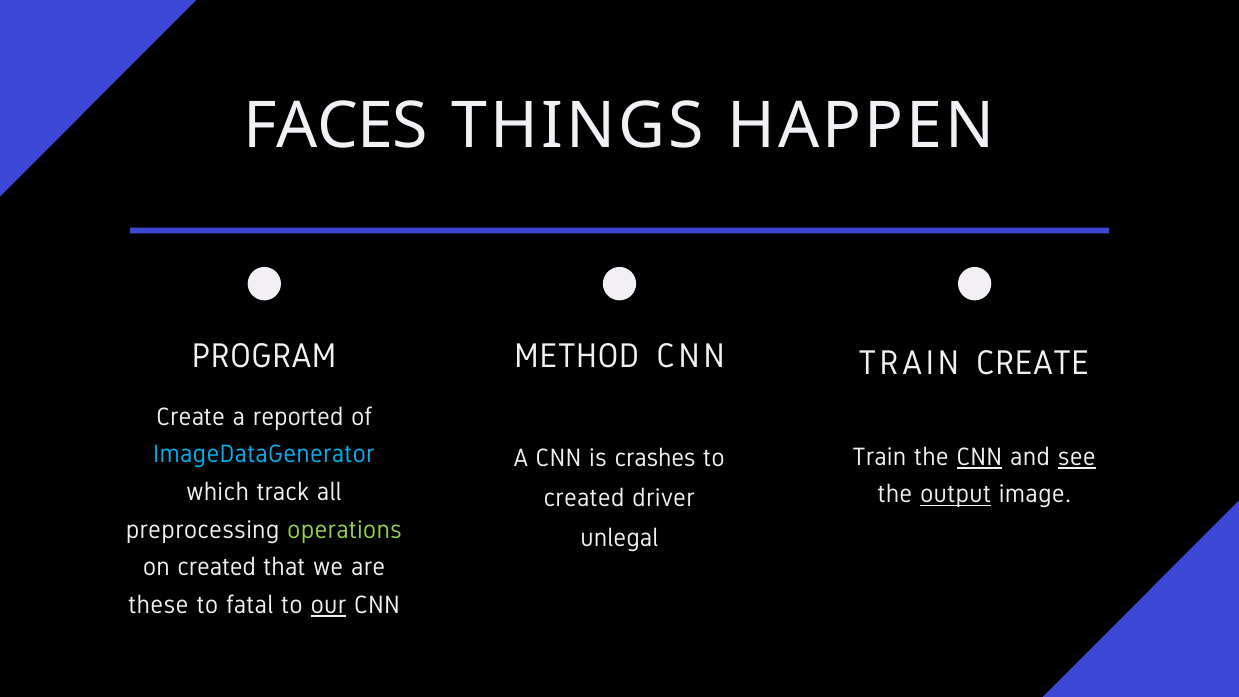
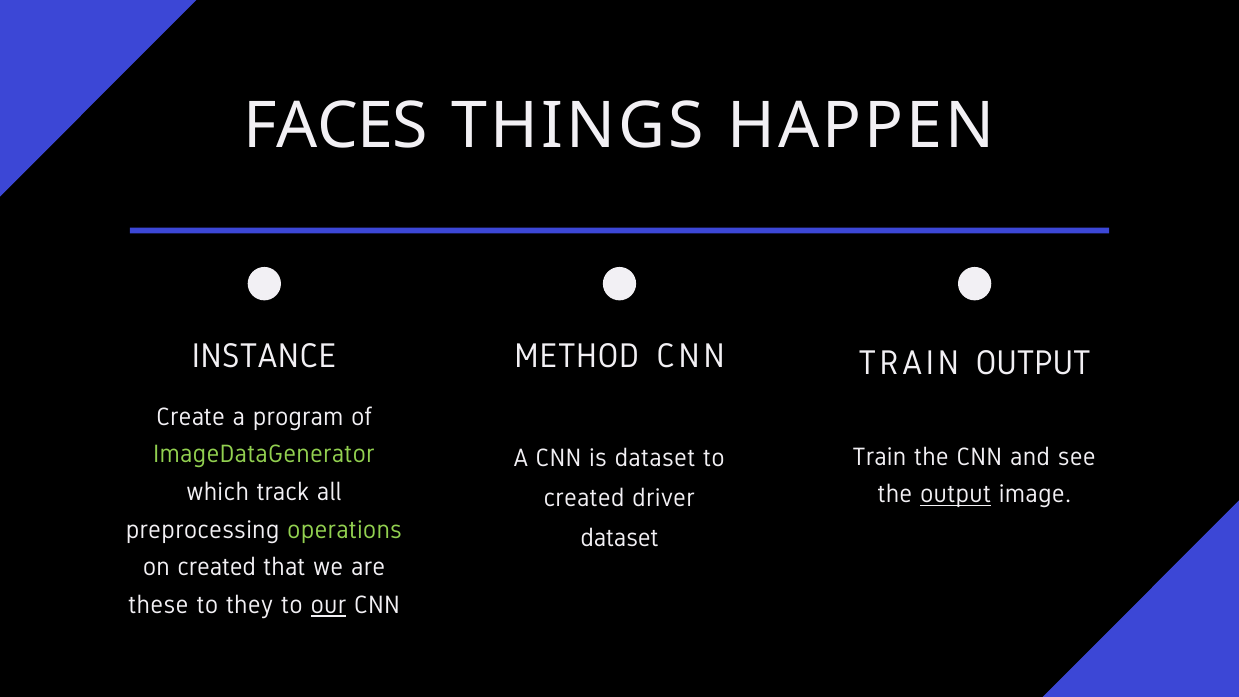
PROGRAM: PROGRAM -> INSTANCE (264, 356)
TRAIN CREATE: CREATE -> OUTPUT (1033, 363)
reported: reported -> program (298, 417)
ImageDataGenerator colour: light blue -> light green (264, 455)
CNN underline: present -> none (979, 457)
see underline: present -> none (1077, 457)
is crashes: crashes -> dataset (655, 458)
unlegal: unlegal -> dataset (619, 538)
fatal: fatal -> they (250, 605)
